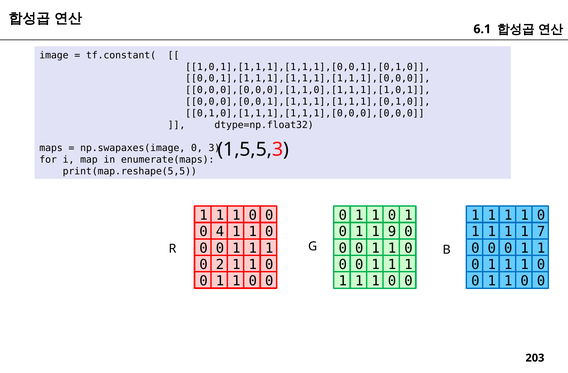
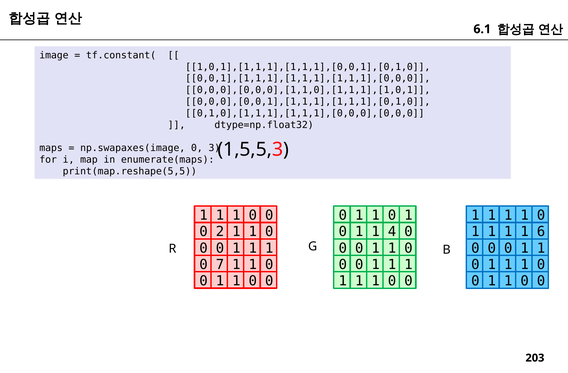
4: 4 -> 2 (220, 232)
9: 9 -> 4 (392, 232)
7: 7 -> 6 (541, 232)
2: 2 -> 7 (220, 265)
